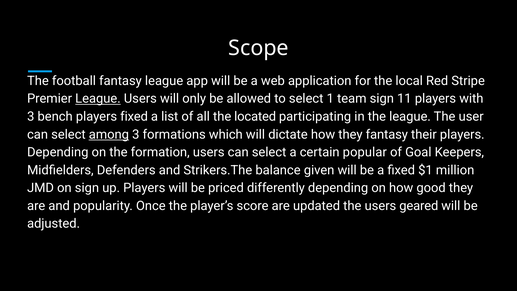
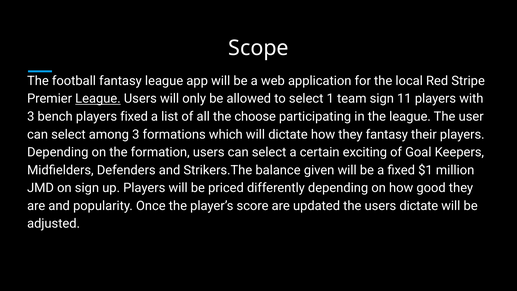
located: located -> choose (255, 116)
among underline: present -> none (109, 134)
popular: popular -> exciting (365, 152)
users geared: geared -> dictate (419, 206)
